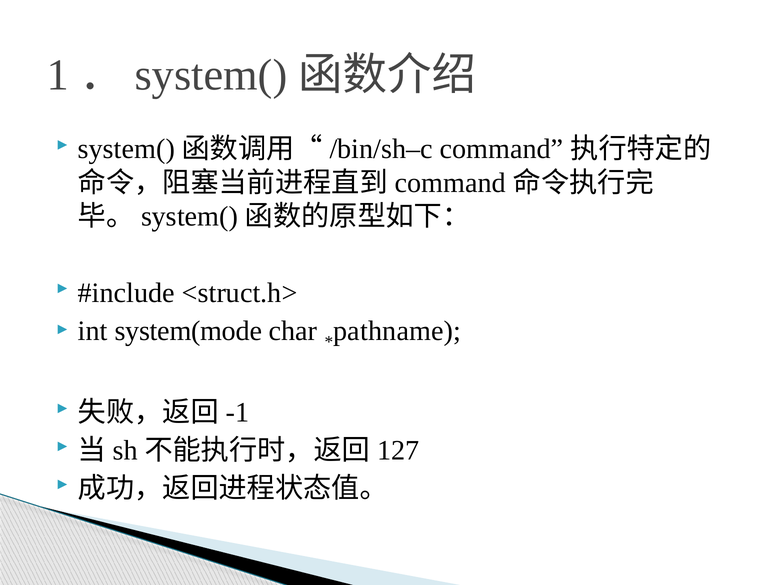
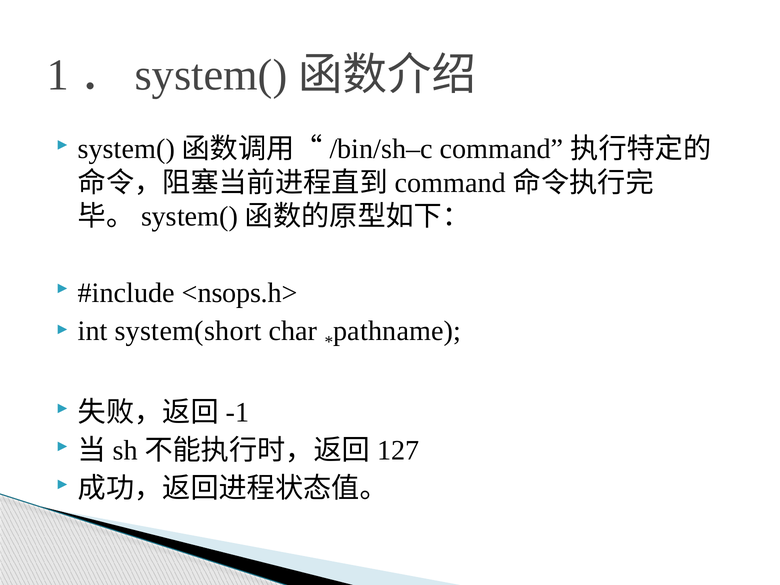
<struct.h>: <struct.h> -> <nsops.h> (240, 293)
system(mode: system(mode -> system(short (188, 331)
